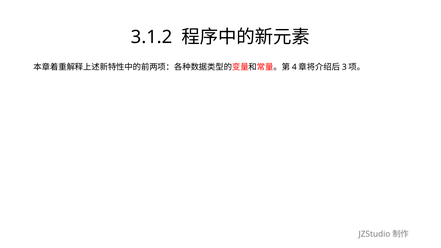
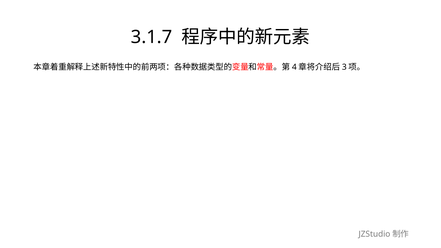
3.1.2: 3.1.2 -> 3.1.7 (152, 37)
